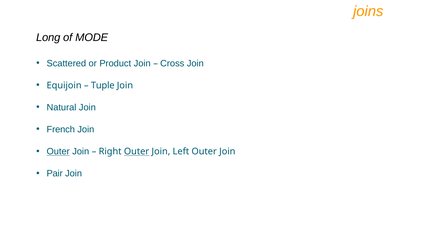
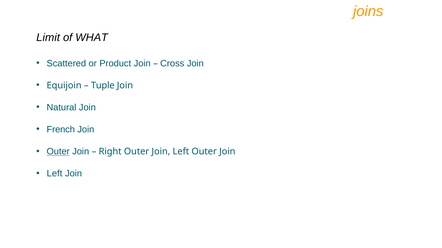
Long: Long -> Limit (48, 38)
MODE: MODE -> WHAT (92, 38)
Outer underline: present -> none (137, 152)
Pair: Pair -> Left (55, 174)
